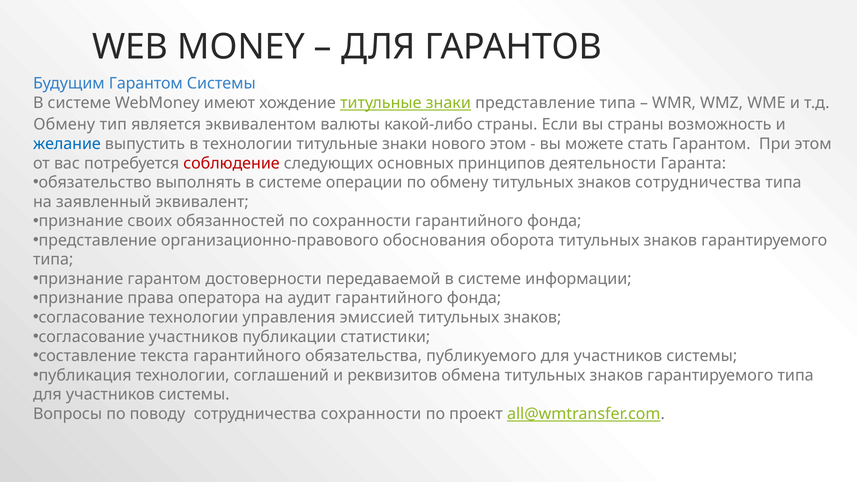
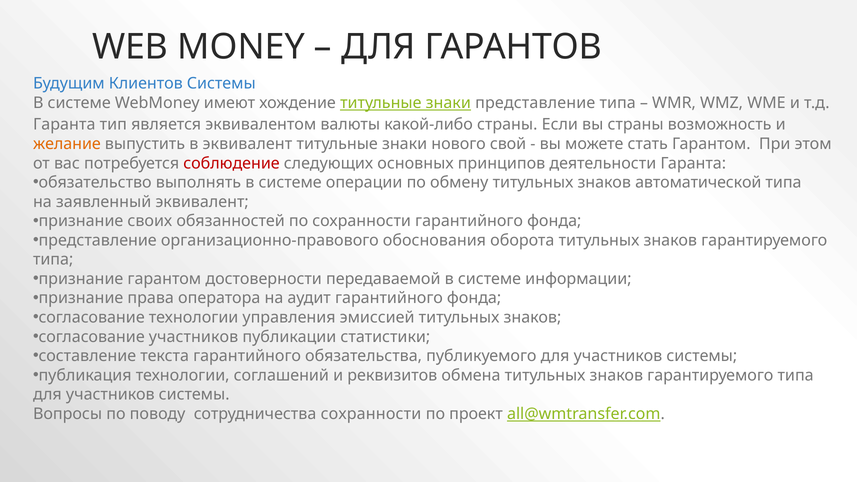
Будущим Гарантом: Гарантом -> Клиентов (146, 84)
Обмену: Обмену -> Гаранта (64, 125)
желание colour: blue -> orange (67, 144)
в технологии: технологии -> эквивалент (247, 144)
нового этом: этом -> свой (508, 144)
знаков сотрудничества: сотрудничества -> автоматической (698, 183)
